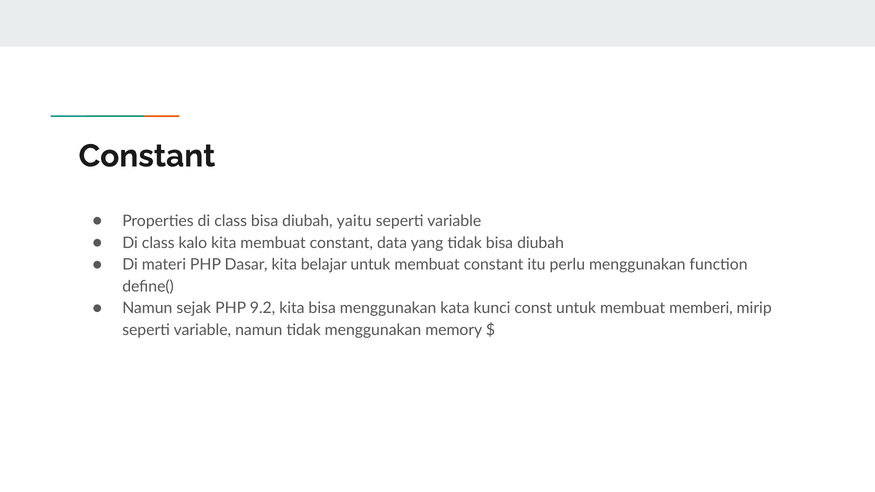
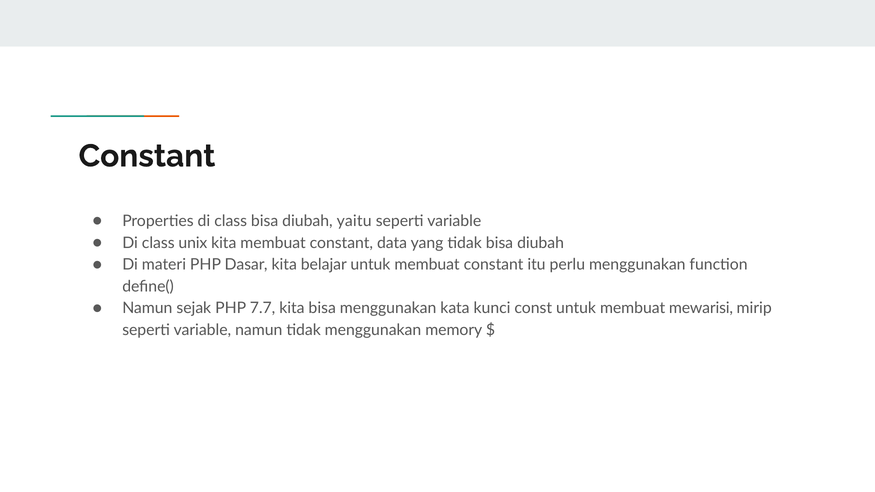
kalo: kalo -> unix (193, 243)
9.2: 9.2 -> 7.7 (263, 308)
memberi: memberi -> mewarisi (701, 308)
